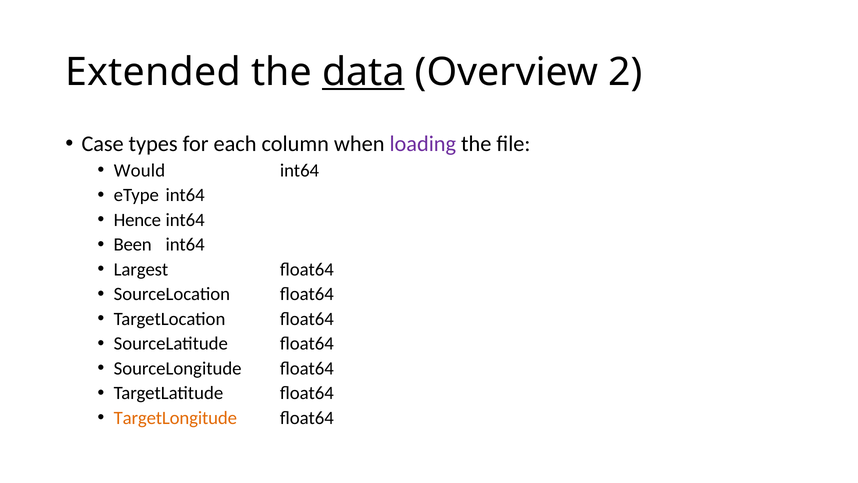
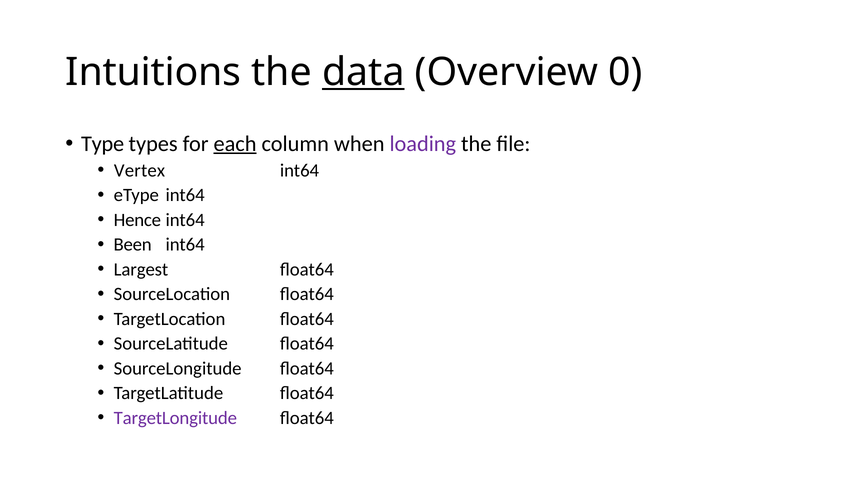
Extended: Extended -> Intuitions (153, 72)
2: 2 -> 0 (626, 72)
Case: Case -> Type (103, 144)
each underline: none -> present (235, 144)
Would: Would -> Vertex (140, 170)
TargetLongitude colour: orange -> purple (175, 418)
